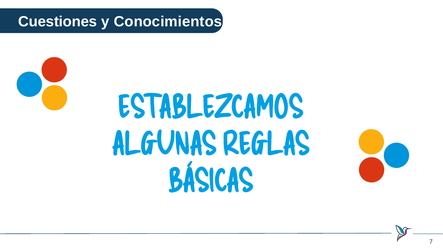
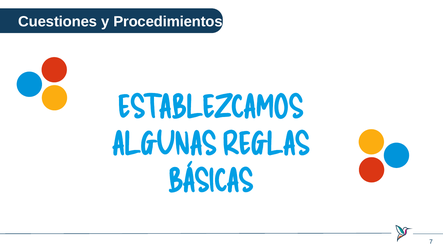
Conocimientos: Conocimientos -> Procedimientos (168, 22)
